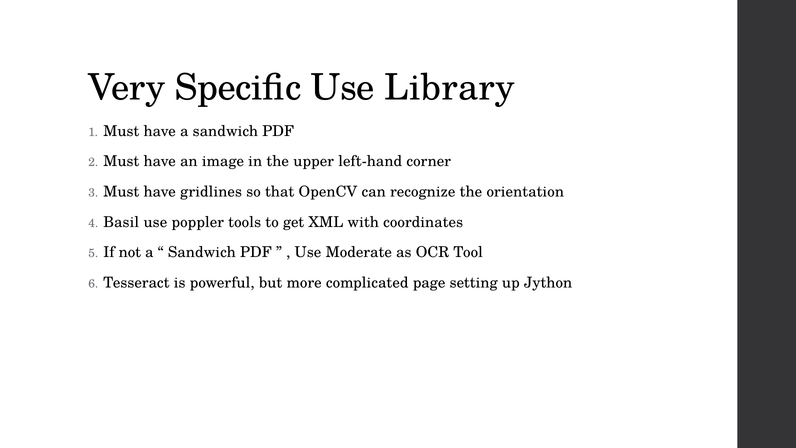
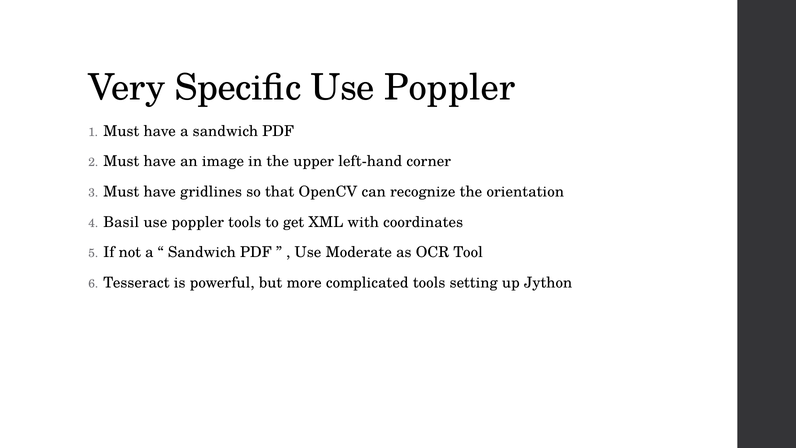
Specific Use Library: Library -> Poppler (450, 88)
complicated page: page -> tools (429, 283)
